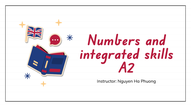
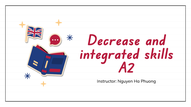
Numbers: Numbers -> Decrease (114, 41)
